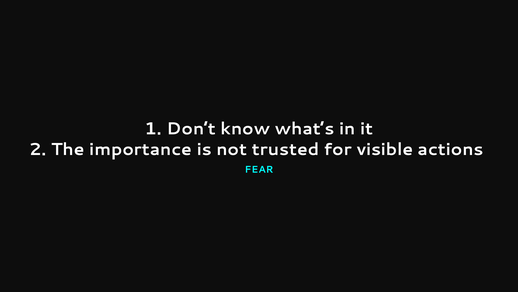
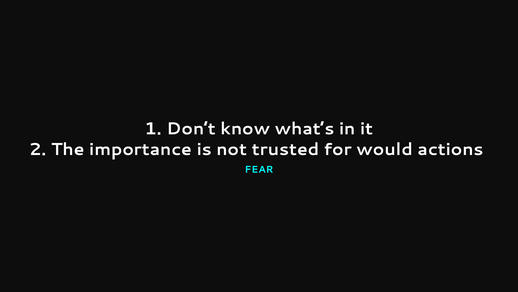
visible: visible -> would (385, 149)
